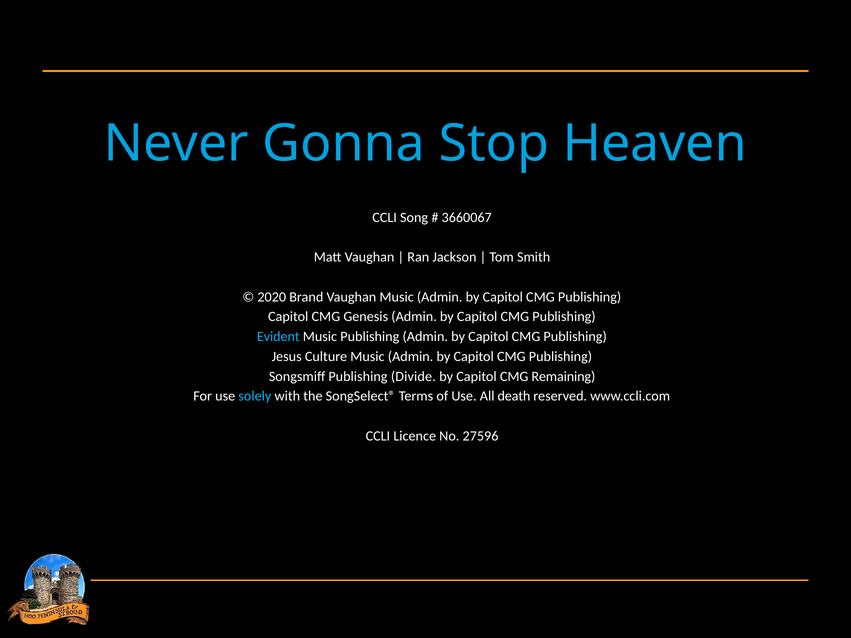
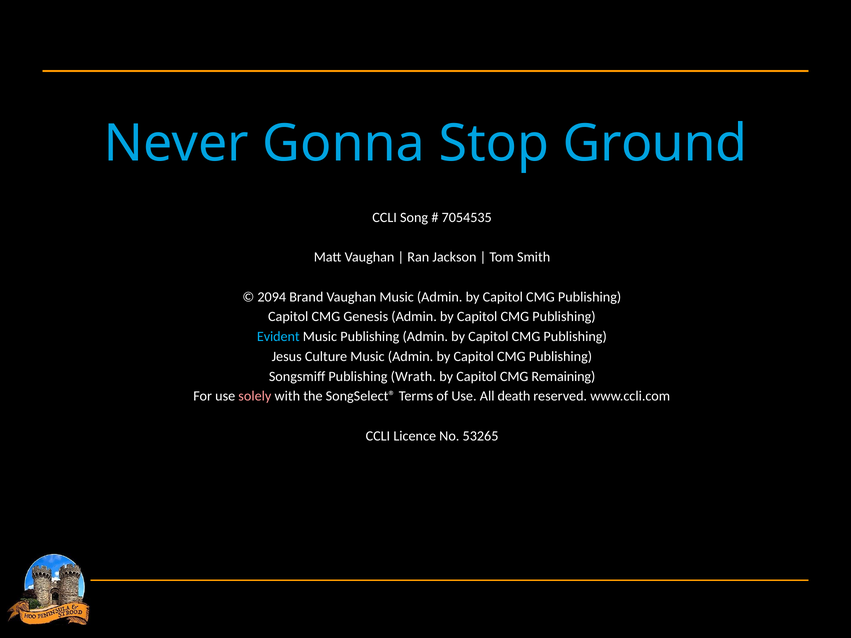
Heaven: Heaven -> Ground (655, 144)
3660067: 3660067 -> 7054535 (467, 218)
2020: 2020 -> 2094 (272, 297)
Divide: Divide -> Wrath (413, 376)
solely colour: light blue -> pink (255, 396)
27596: 27596 -> 53265 (481, 436)
